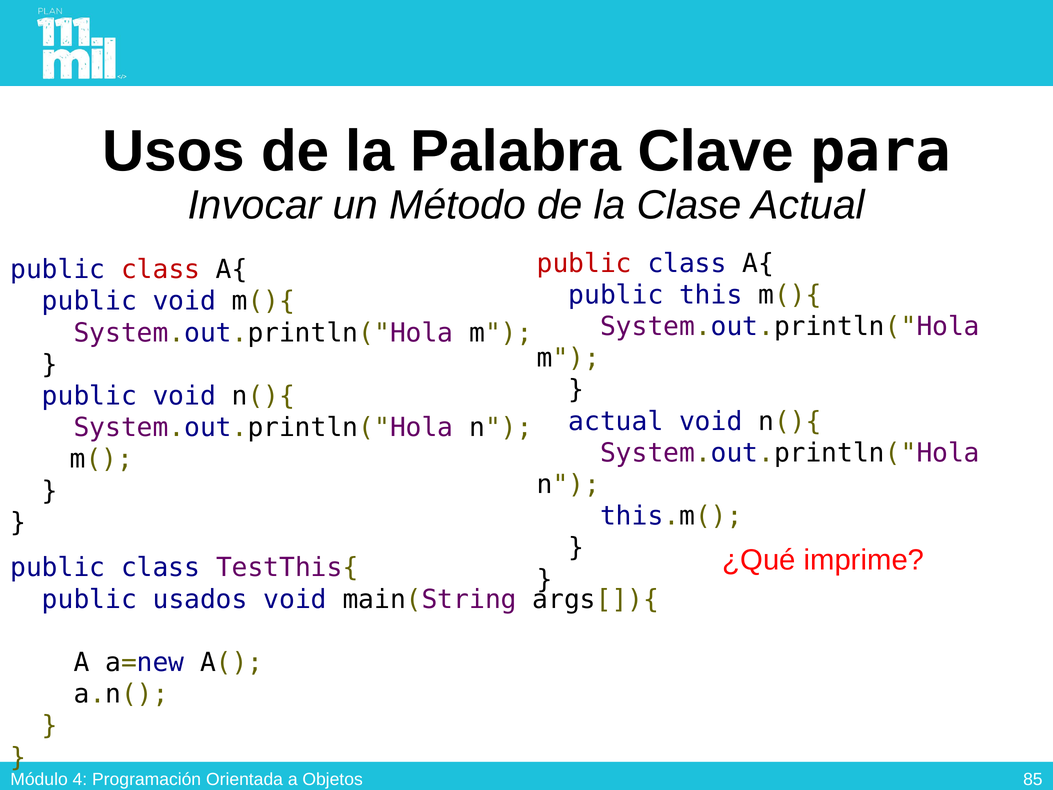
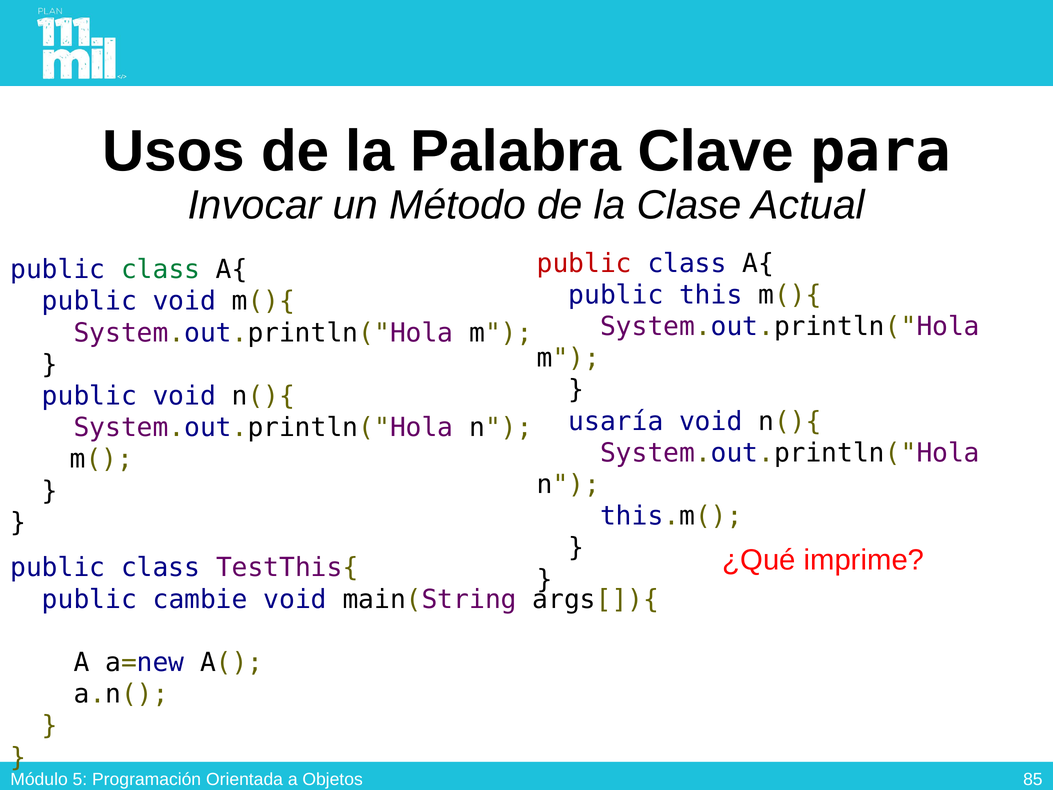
class colour: red -> green (161, 270)
actual: actual -> usaría (616, 421)
usados: usados -> cambie (200, 599)
4: 4 -> 5 (80, 779)
